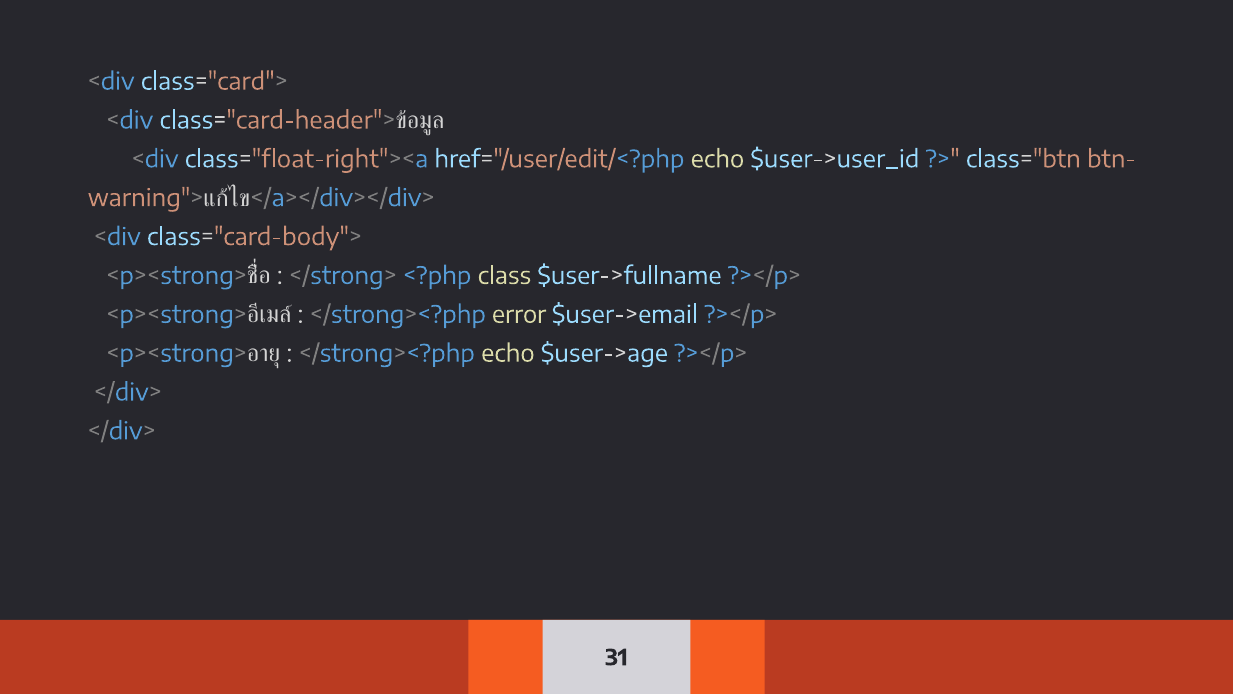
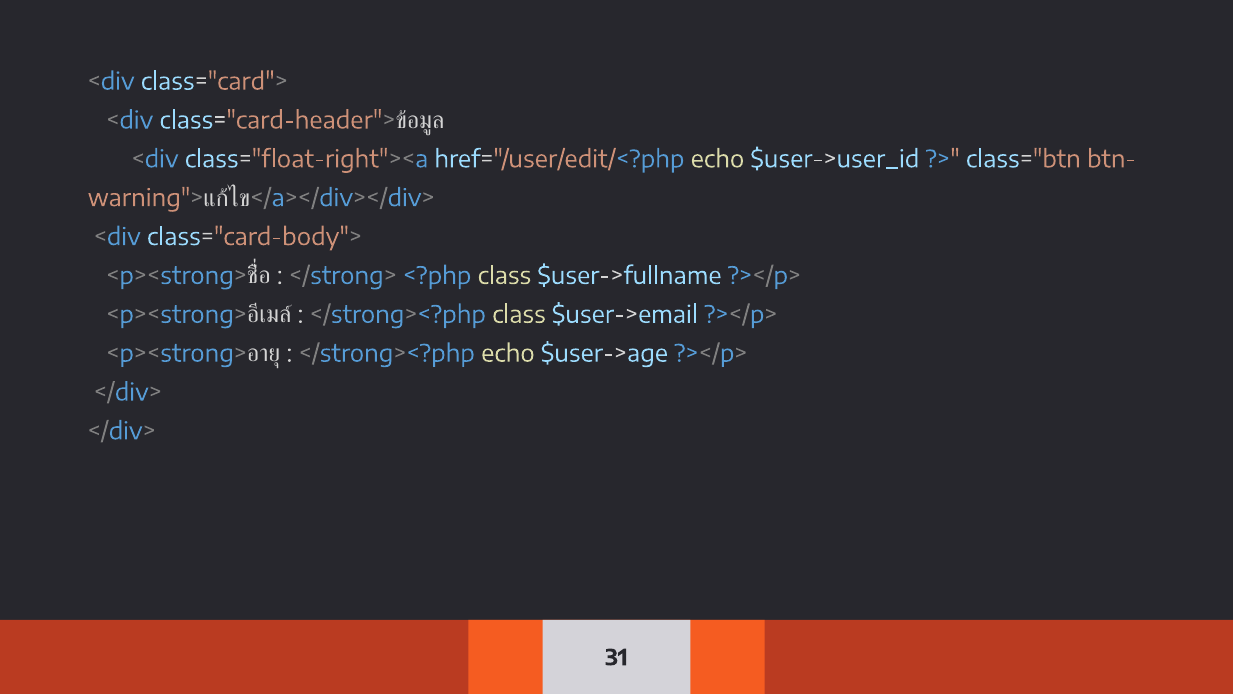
</strong><?php error: error -> class (519, 315)
